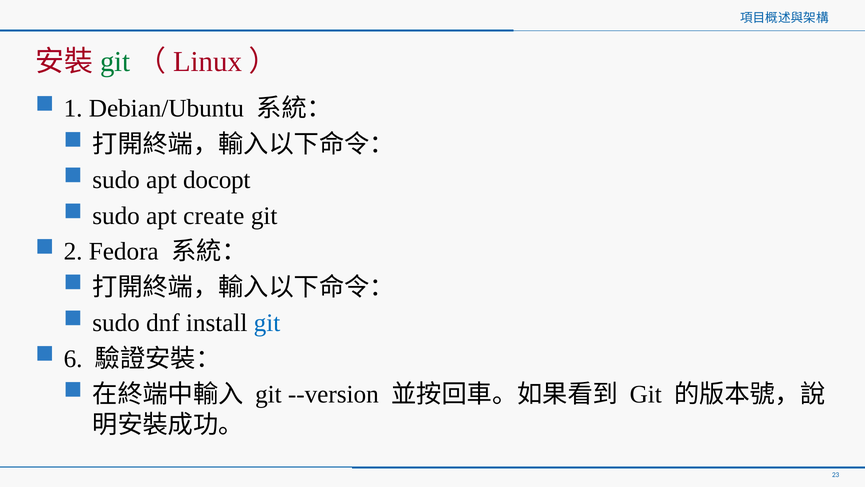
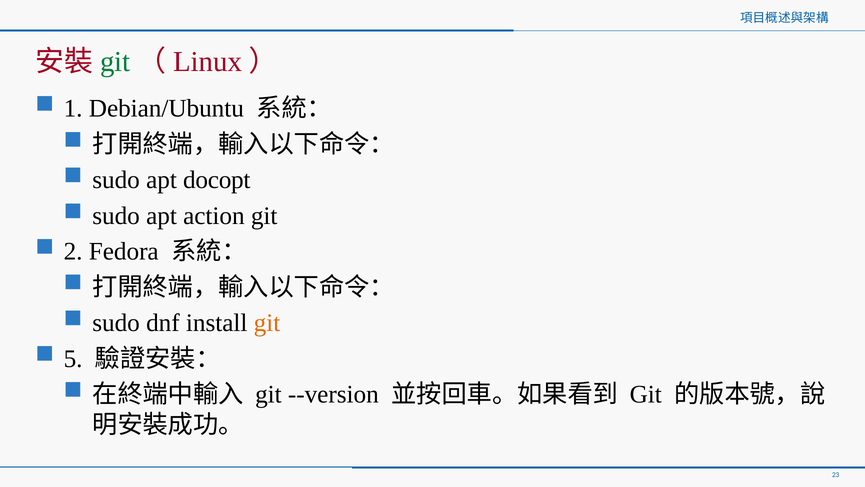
create: create -> action (214, 216)
git colour: blue -> orange (267, 323)
6: 6 -> 5 (73, 358)
